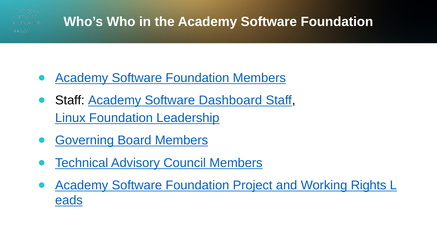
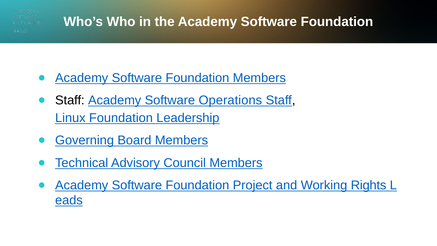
Dashboard: Dashboard -> Operations (230, 100)
